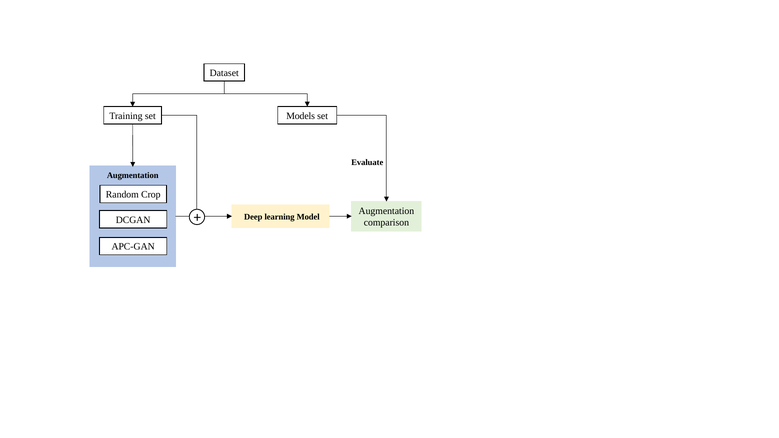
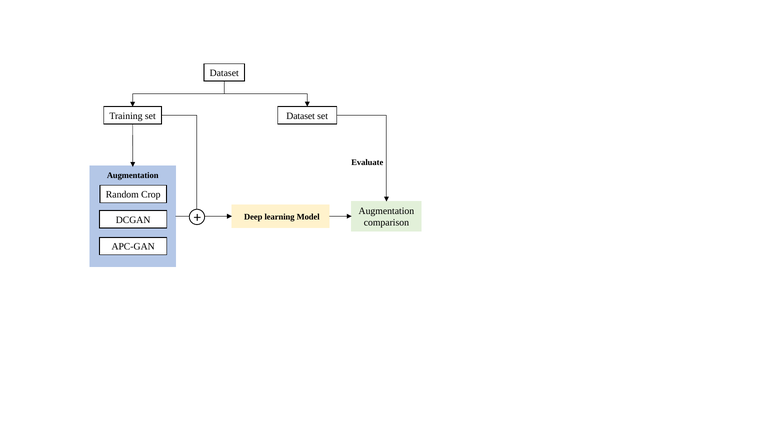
set Models: Models -> Dataset (301, 116)
